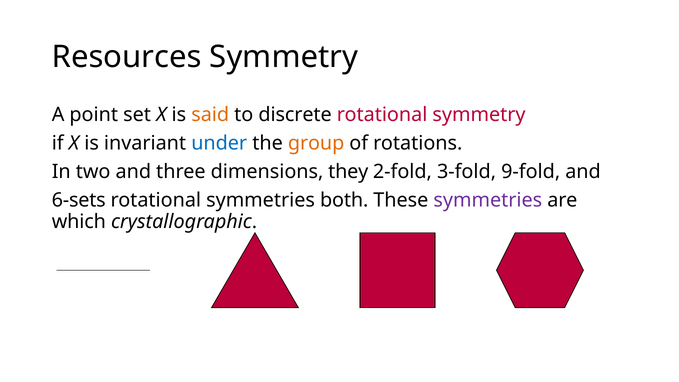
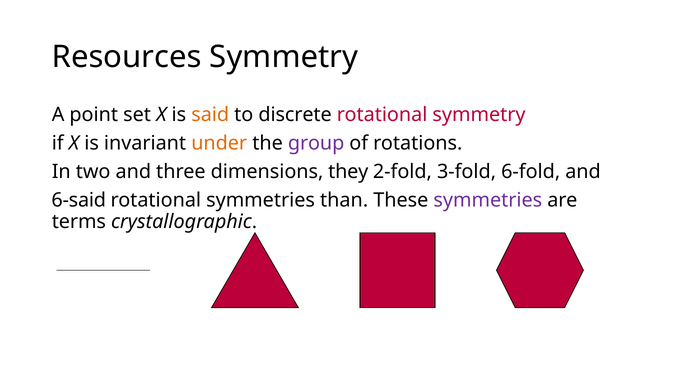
under colour: blue -> orange (219, 143)
group colour: orange -> purple (316, 143)
9-fold: 9-fold -> 6-fold (531, 172)
6-sets: 6-sets -> 6-said (79, 200)
both: both -> than (344, 200)
which: which -> terms (79, 222)
